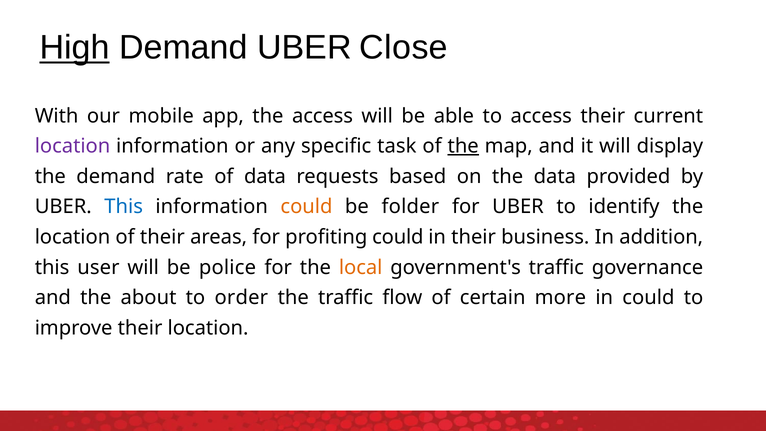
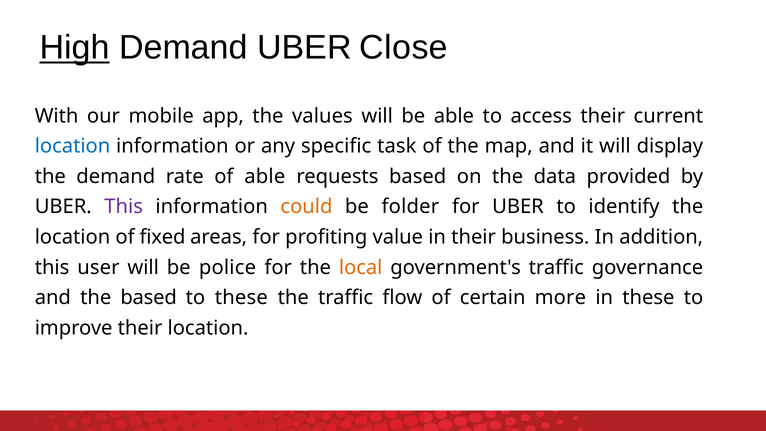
the access: access -> values (322, 116)
location colour: purple -> blue (73, 146)
the underline: present -> none (463, 146)
of data: data -> able (265, 176)
This colour: blue -> purple (124, 207)
of their: their -> fixed (163, 237)
profiting could: could -> value (398, 237)
the about: about -> based (149, 298)
to order: order -> these (241, 298)
in could: could -> these (648, 298)
